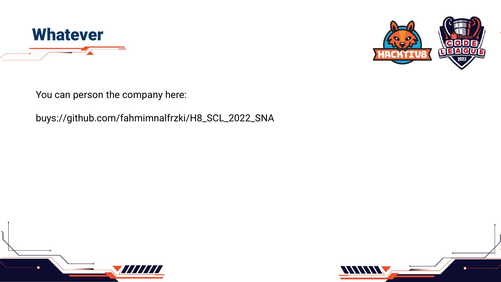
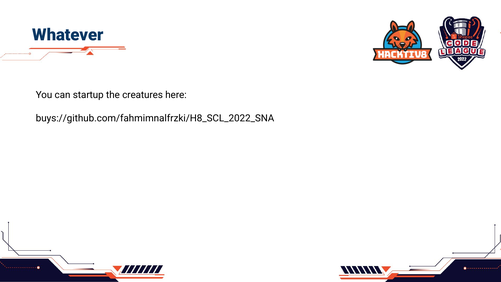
person: person -> startup (88, 95)
company: company -> creatures (143, 95)
